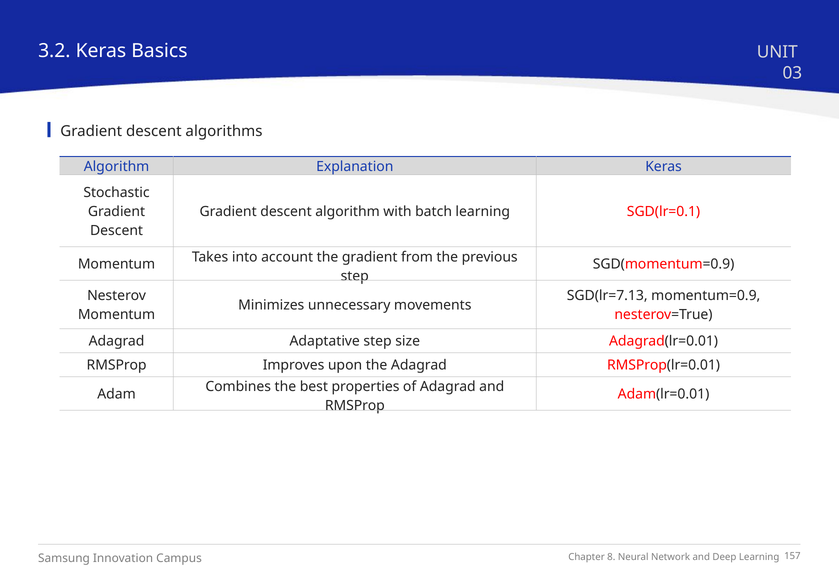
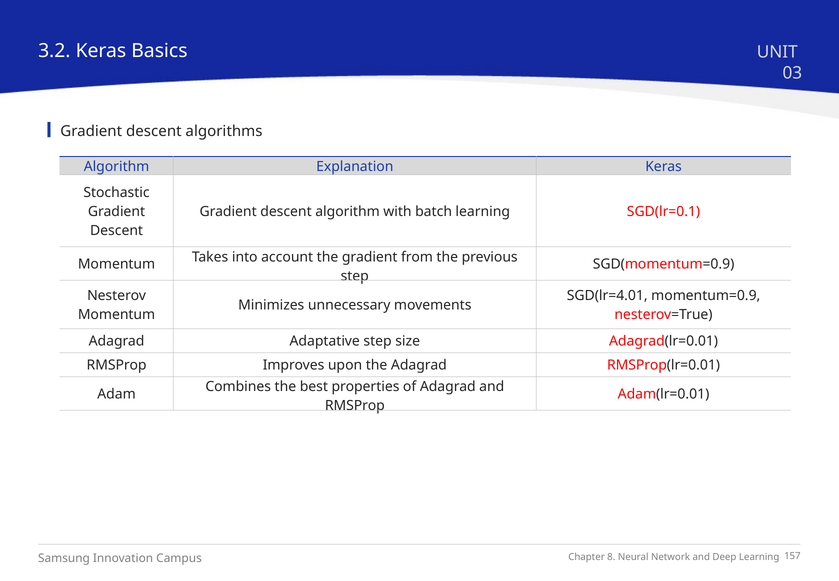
SGD(lr=7.13: SGD(lr=7.13 -> SGD(lr=4.01 (607, 296)
